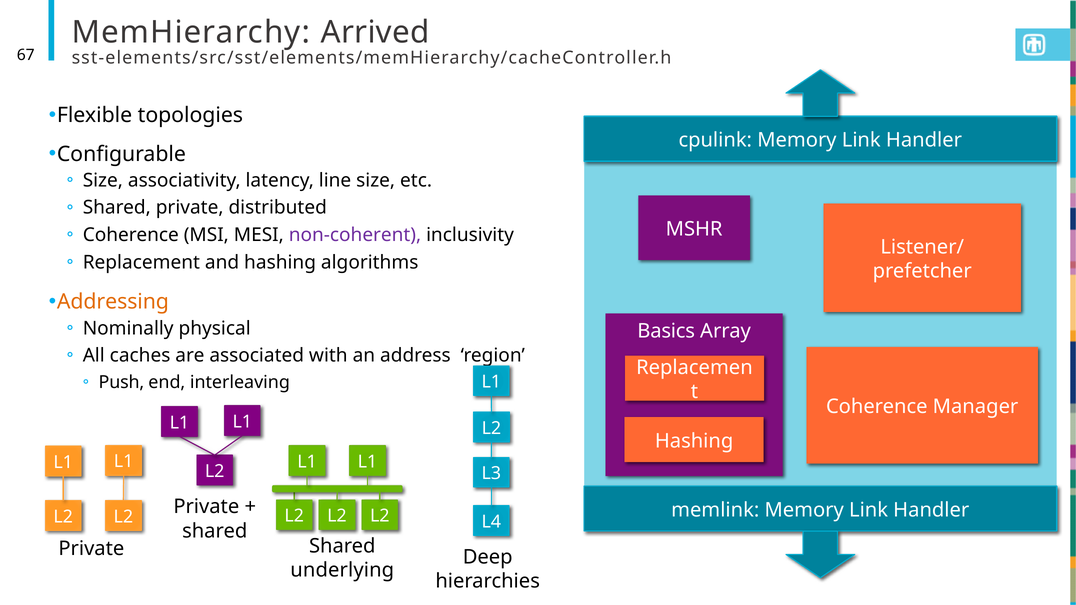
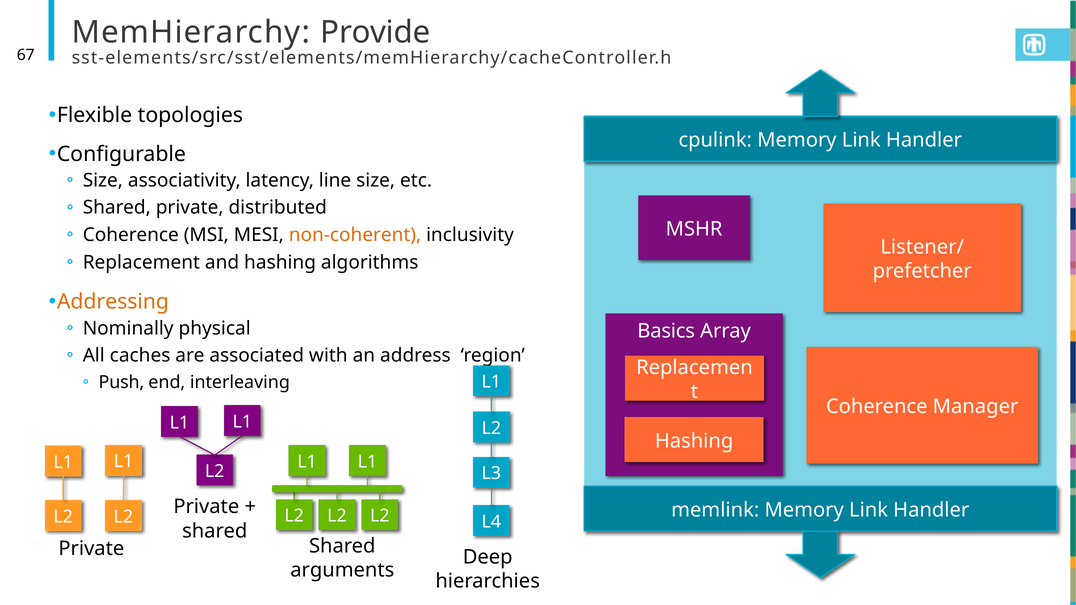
Arrived: Arrived -> Provide (375, 32)
non-coherent colour: purple -> orange (355, 235)
underlying: underlying -> arguments (342, 570)
